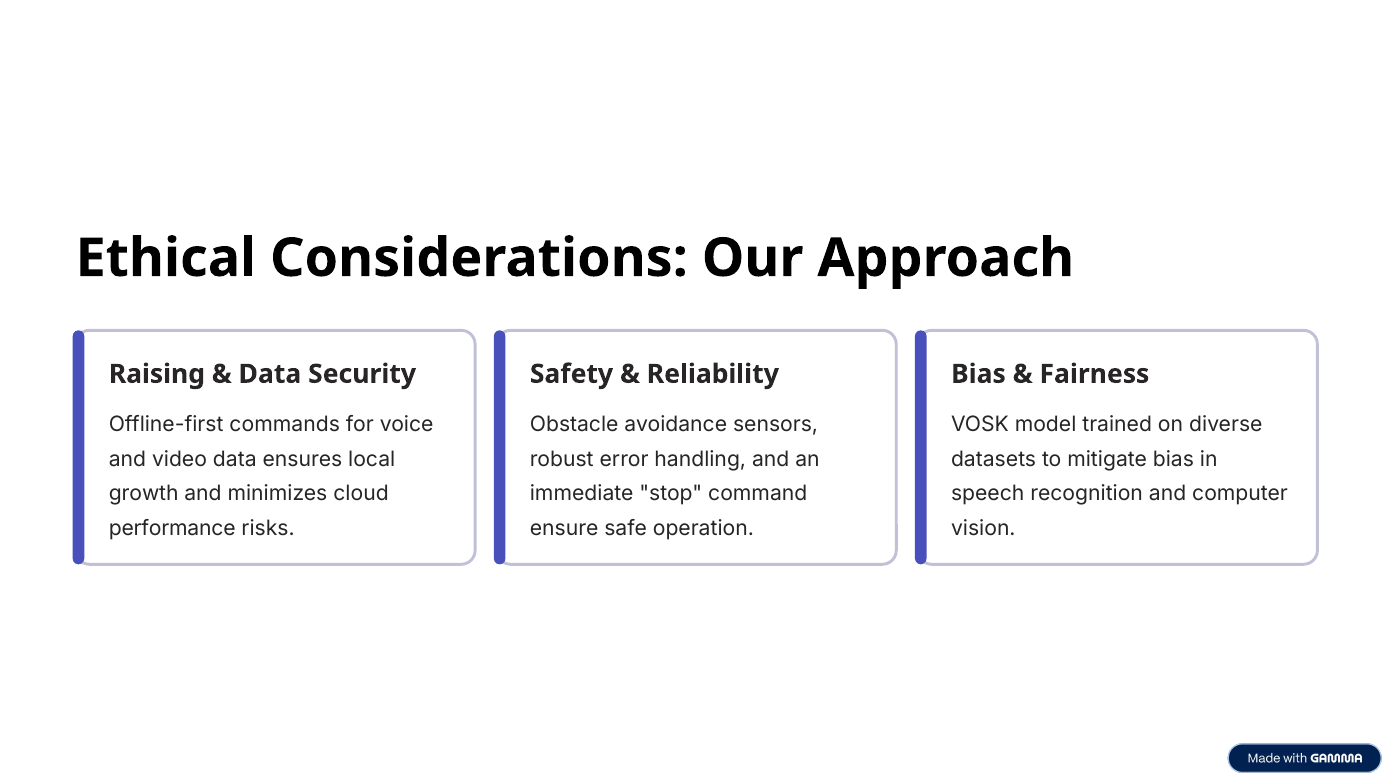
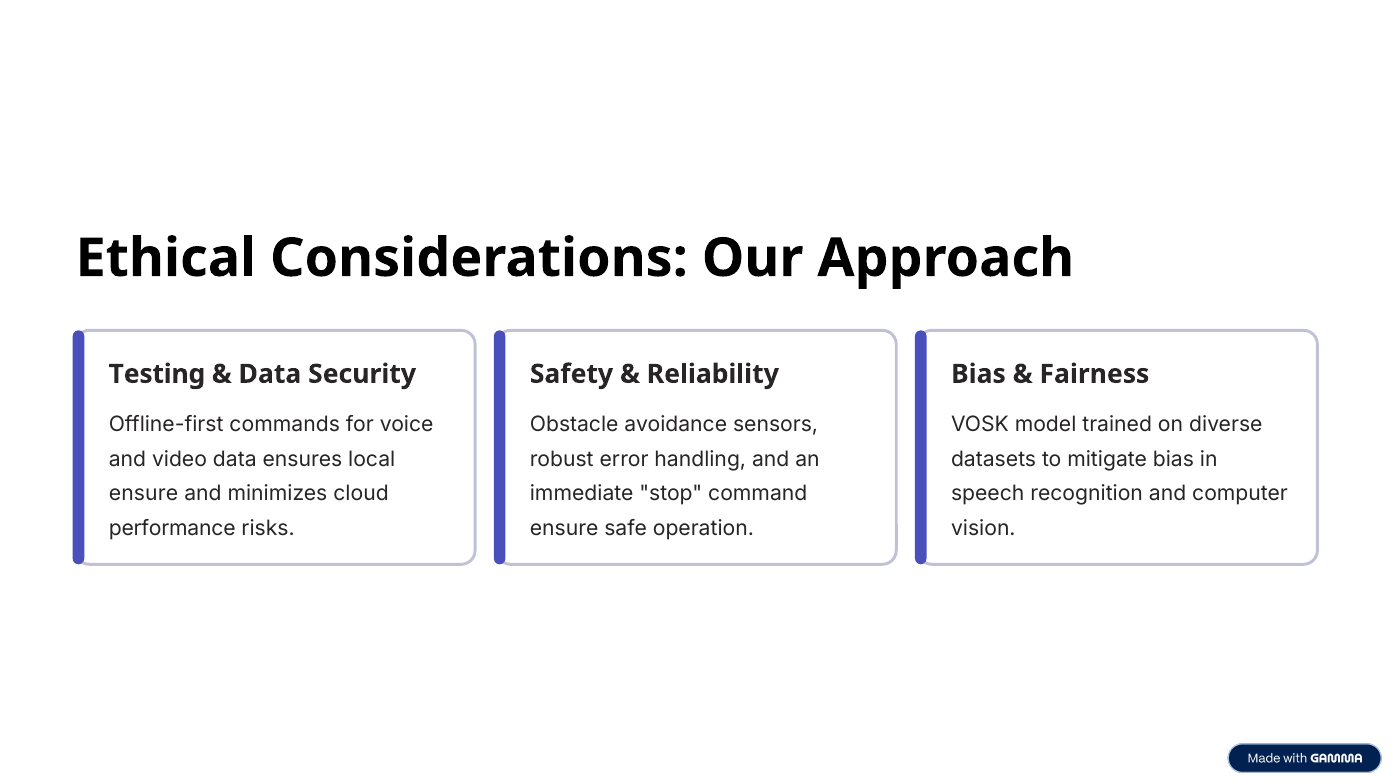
Raising: Raising -> Testing (157, 374)
growth: growth -> ensure (144, 493)
